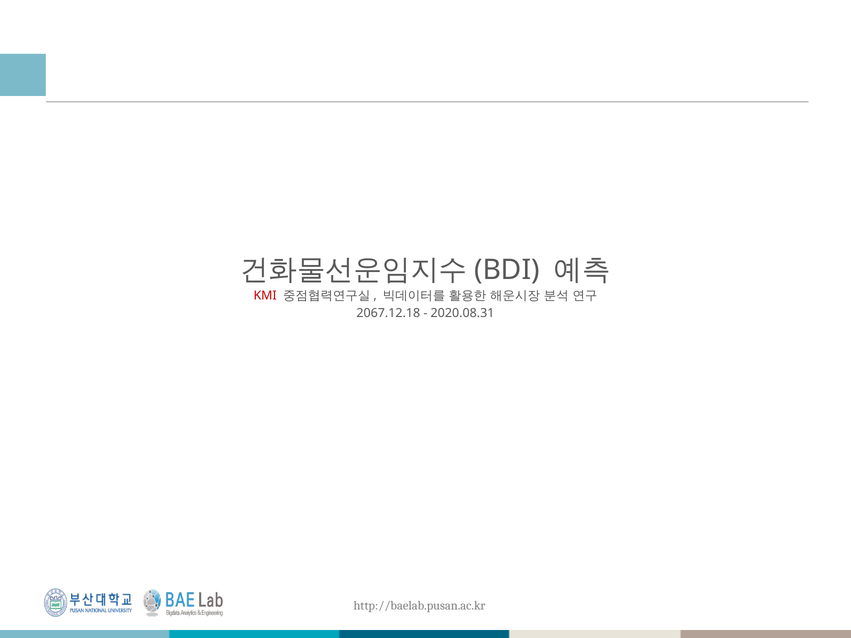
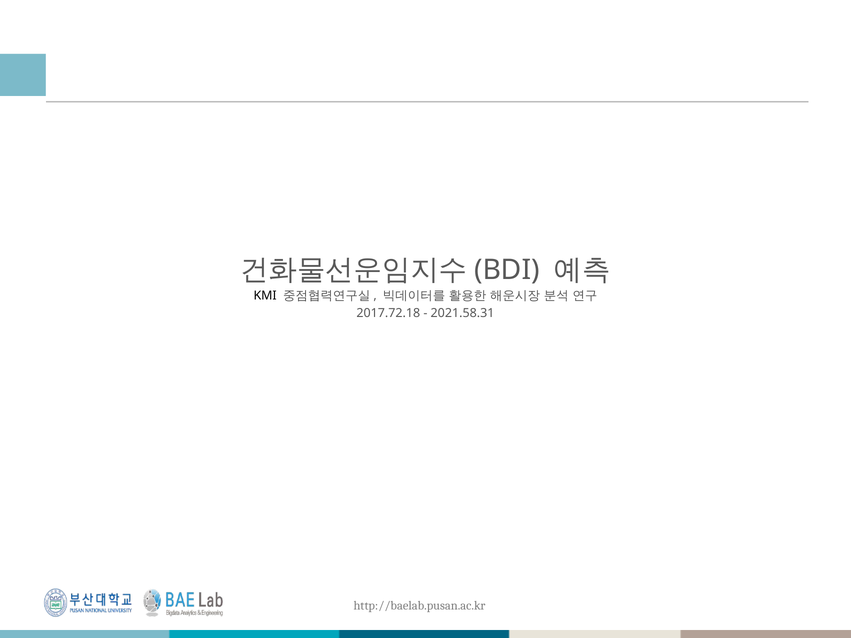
KMI colour: red -> black (265, 296)
2067.12.18: 2067.12.18 -> 2017.72.18 (388, 313)
2020.08.31: 2020.08.31 -> 2021.58.31 (463, 313)
